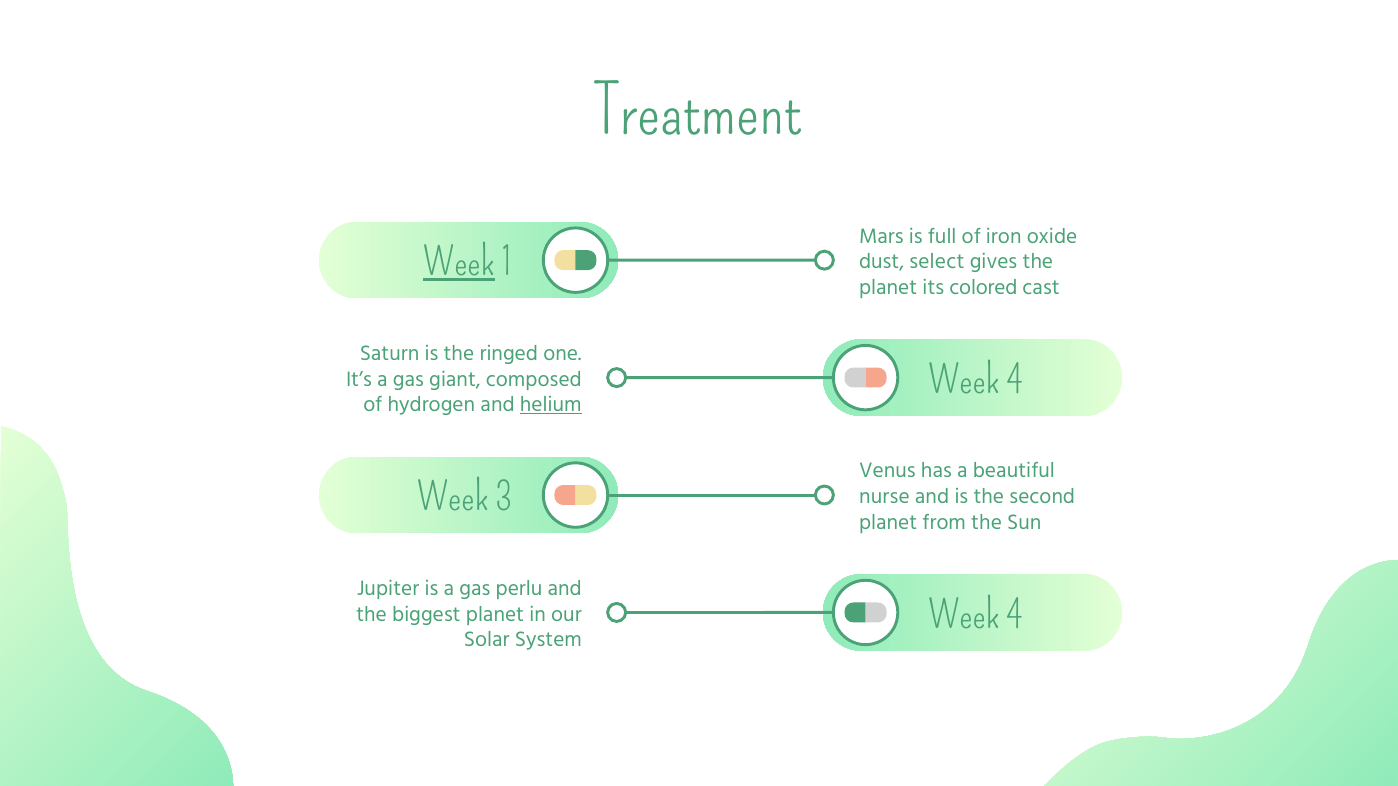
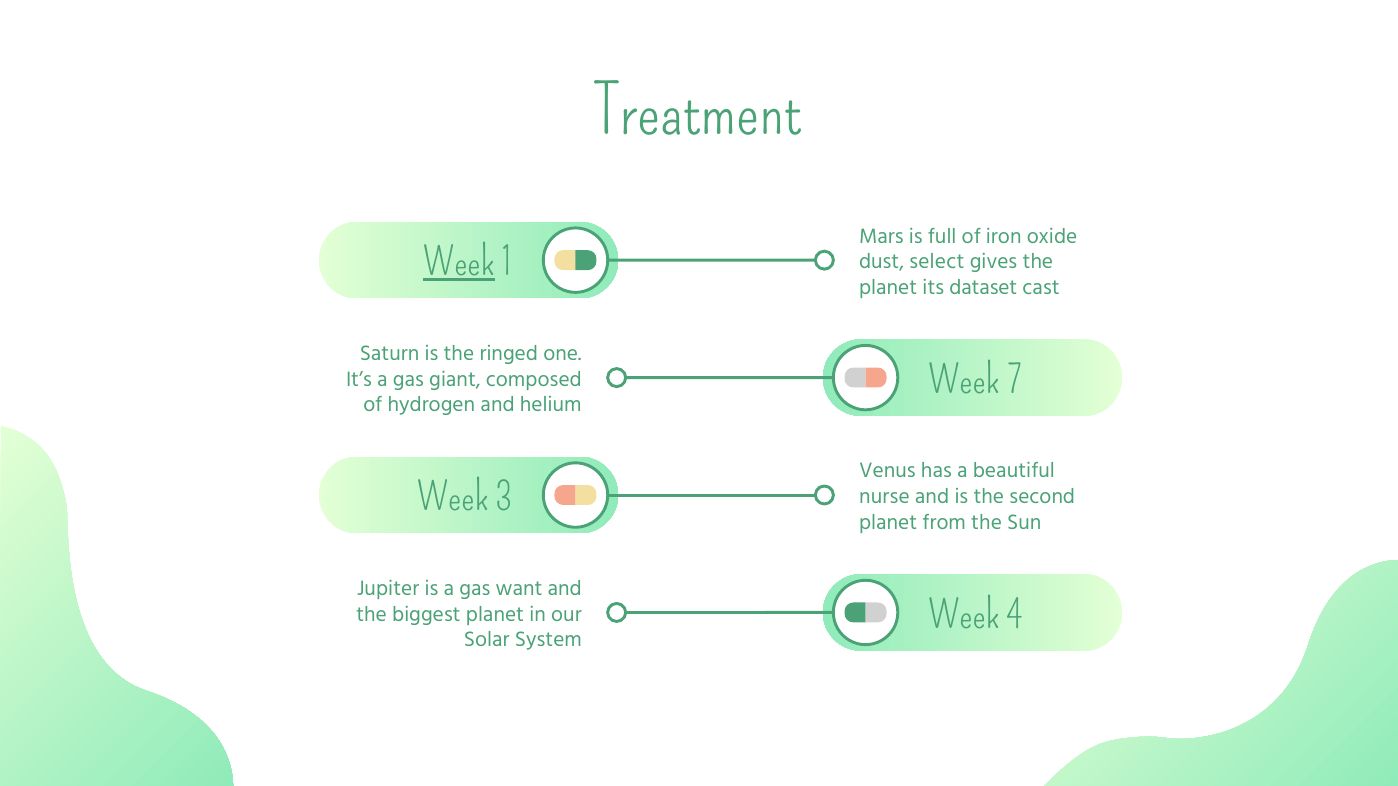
colored: colored -> dataset (983, 287)
4: 4 -> 7 (1015, 380)
helium underline: present -> none (551, 405)
perlu: perlu -> want (519, 589)
